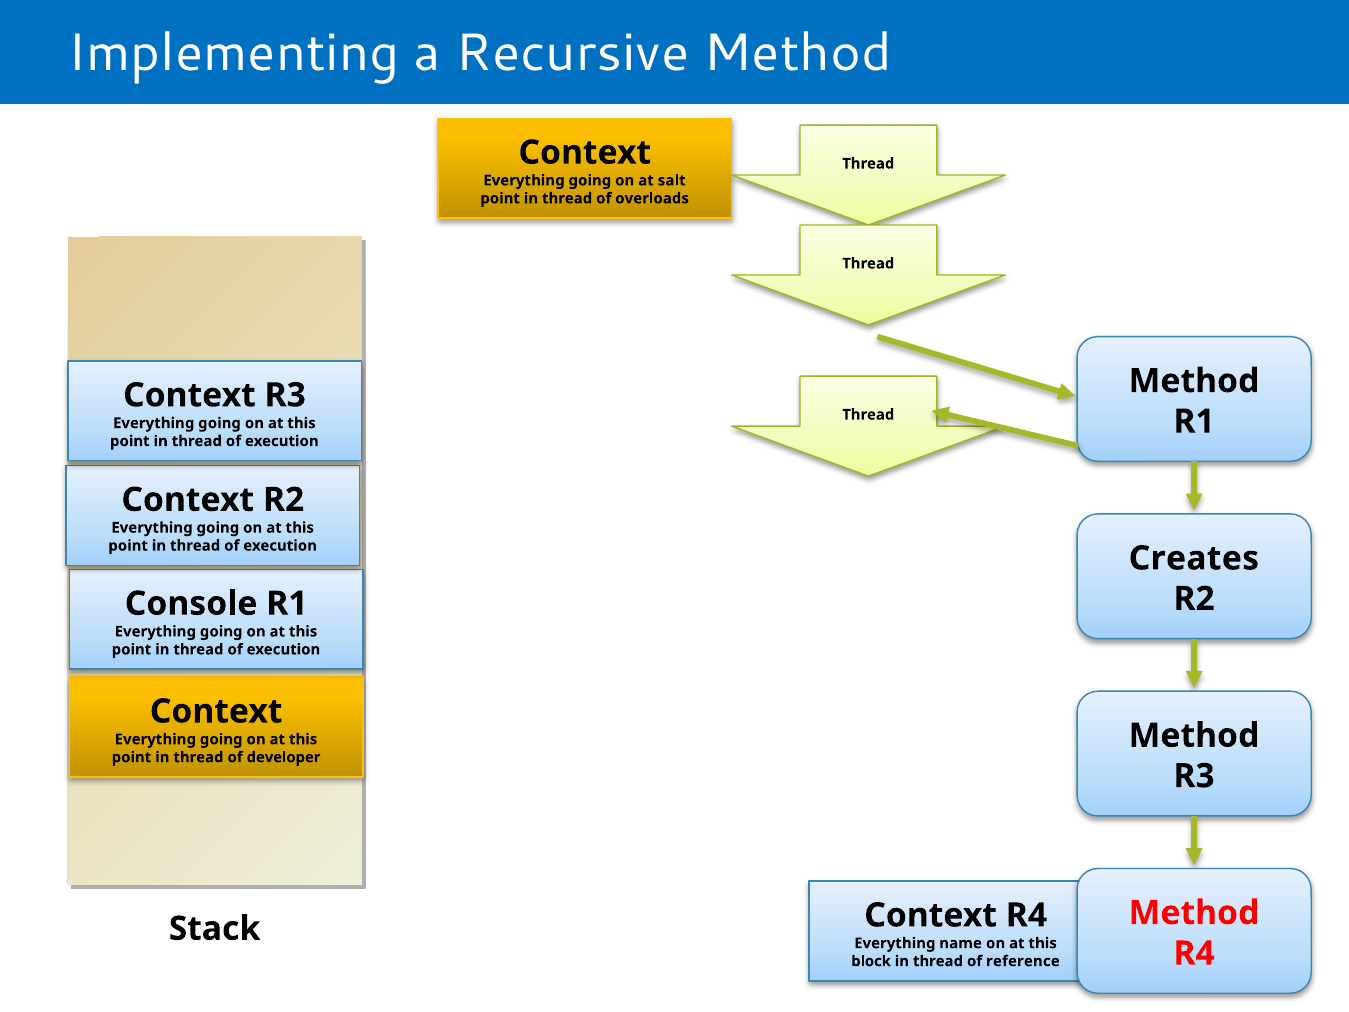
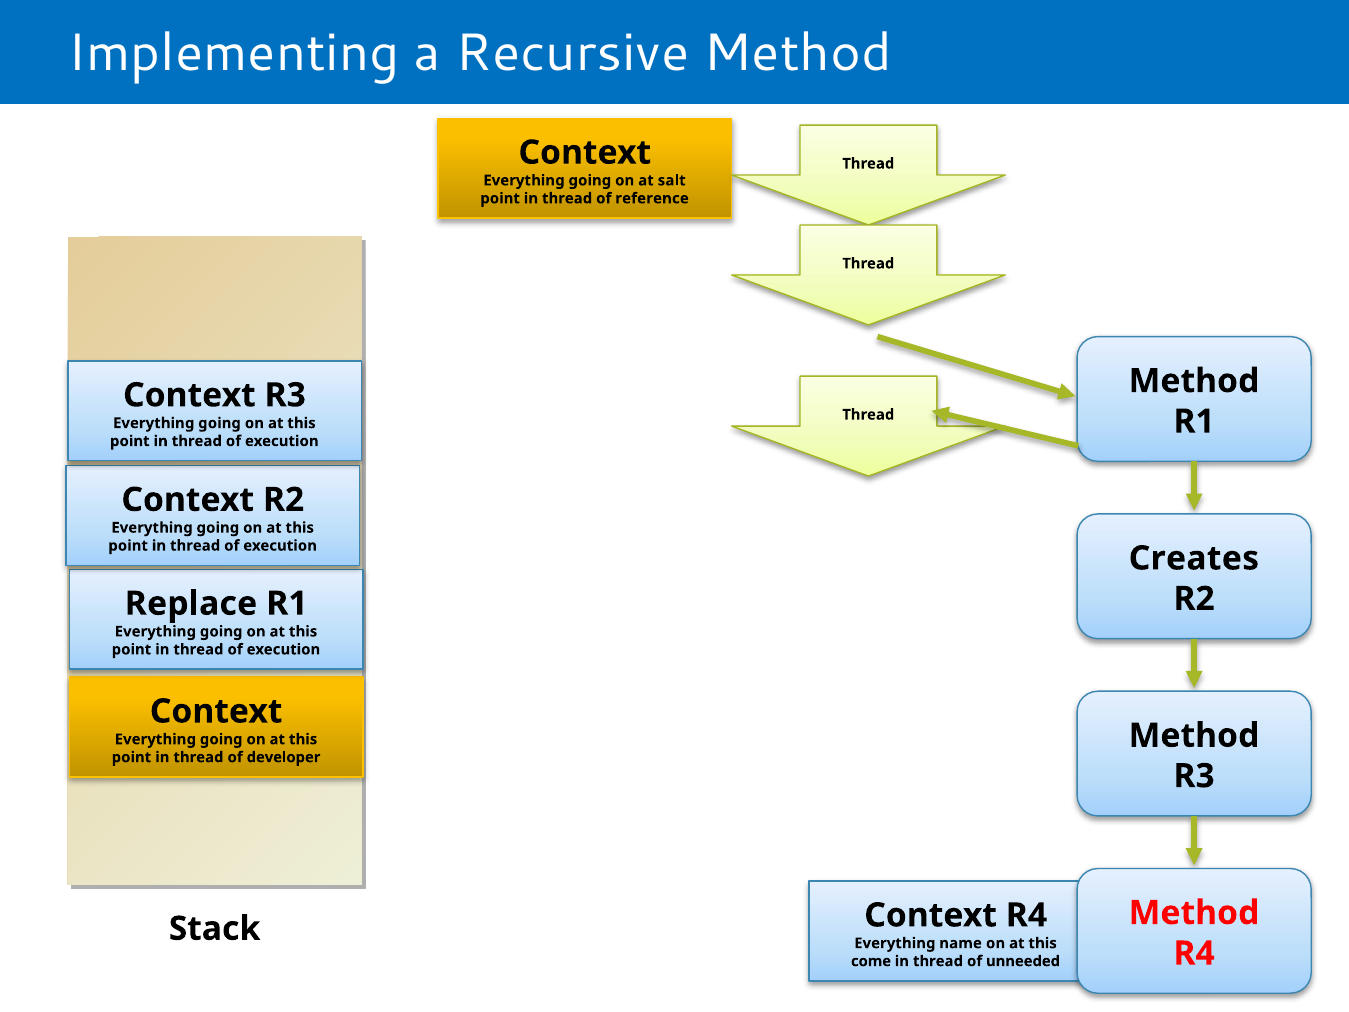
overloads: overloads -> reference (652, 198)
Console: Console -> Replace (191, 603)
block: block -> come (871, 961)
reference: reference -> unneeded (1023, 961)
